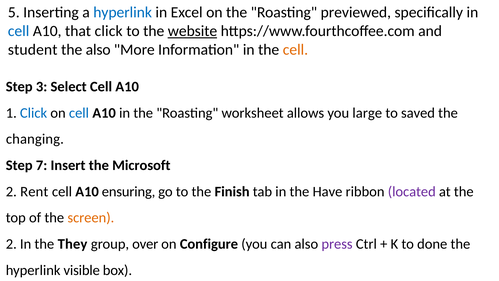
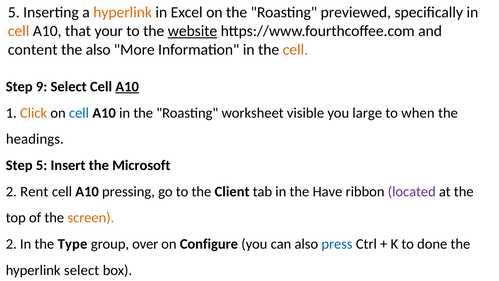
hyperlink colour: blue -> orange (123, 12)
cell colour: blue -> orange (19, 31)
that click: click -> your (109, 31)
student: student -> content (33, 50)
3: 3 -> 9 (42, 87)
A10 underline: none -> present (127, 87)
Click colour: blue -> orange (34, 113)
allows: allows -> visible (305, 113)
saved: saved -> when (418, 113)
changing: changing -> headings (35, 139)
Step 7: 7 -> 5 (42, 165)
ensuring: ensuring -> pressing (128, 191)
Finish: Finish -> Client (232, 191)
They: They -> Type (73, 244)
press colour: purple -> blue (337, 244)
hyperlink visible: visible -> select (82, 270)
